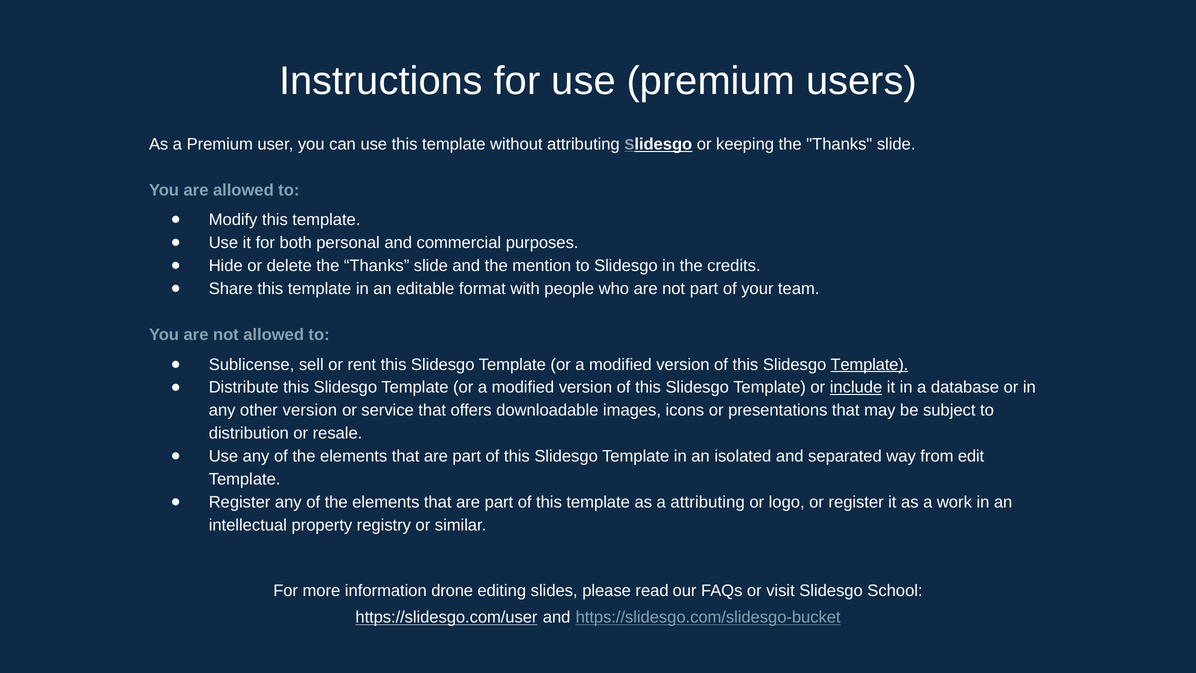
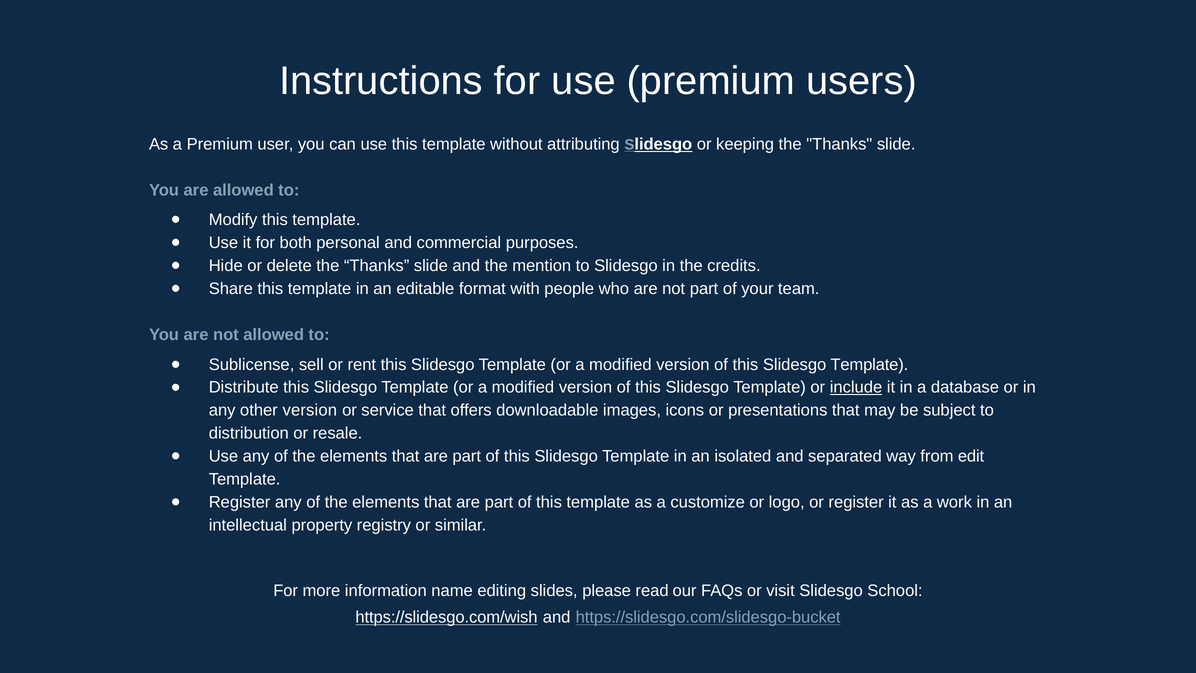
Template underline: present -> none (869, 364)
a attributing: attributing -> customize (708, 502)
drone: drone -> name (452, 590)
https://slidesgo.com/user: https://slidesgo.com/user -> https://slidesgo.com/wish (446, 617)
